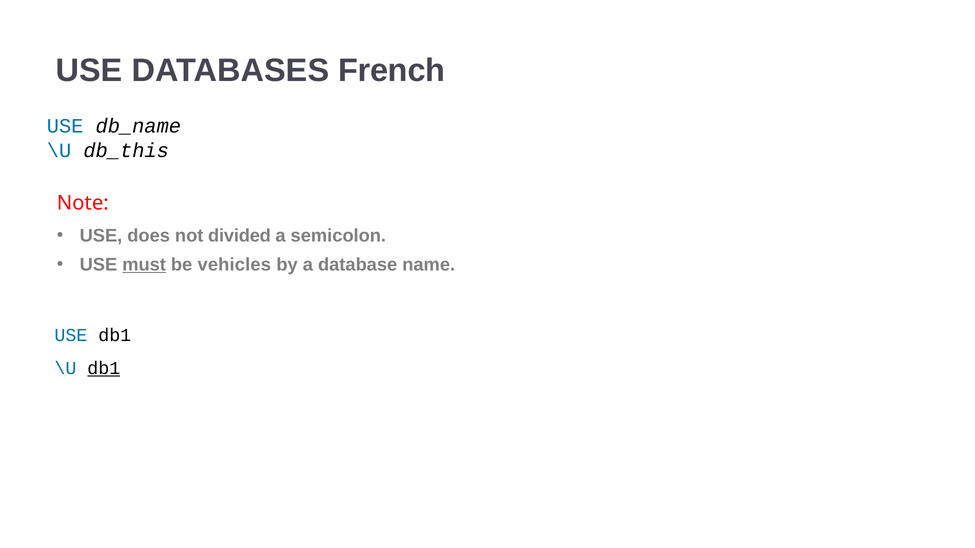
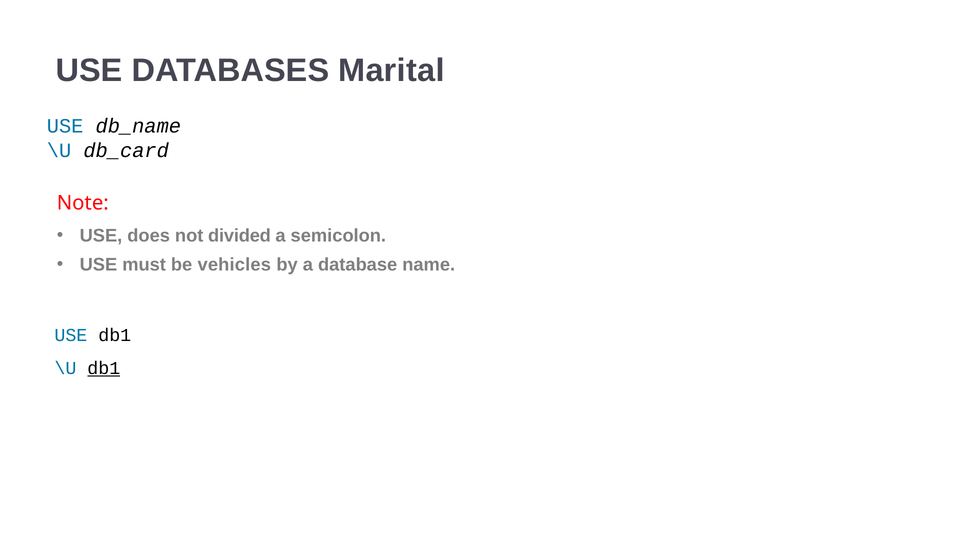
French: French -> Marital (391, 71)
db_this: db_this -> db_card (126, 151)
must underline: present -> none (144, 265)
